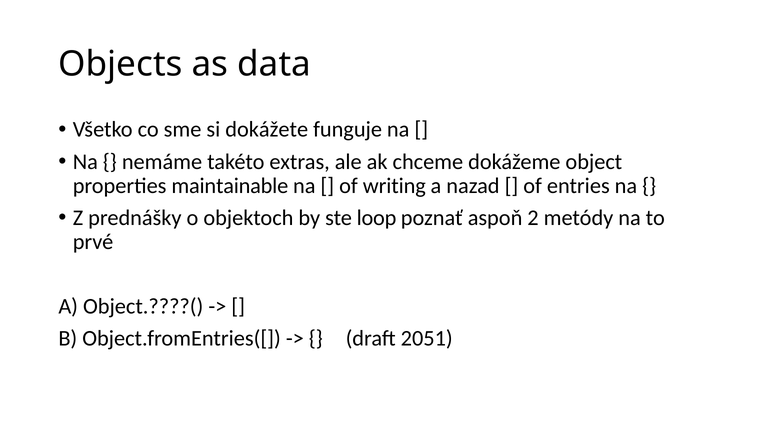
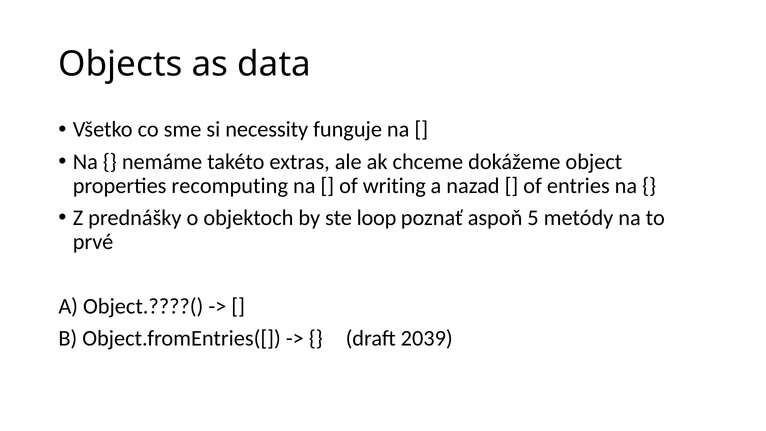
dokážete: dokážete -> necessity (267, 130)
maintainable: maintainable -> recomputing (230, 186)
2: 2 -> 5 (533, 218)
2051: 2051 -> 2039 (427, 338)
